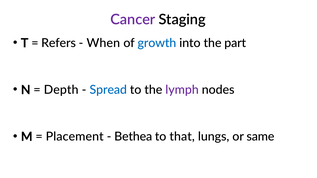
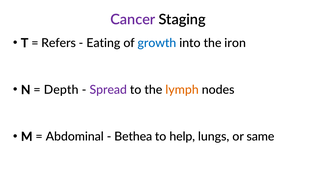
When: When -> Eating (103, 43)
part: part -> iron (235, 43)
Spread colour: blue -> purple (108, 90)
lymph colour: purple -> orange (182, 90)
Placement: Placement -> Abdominal (75, 137)
that: that -> help (182, 137)
